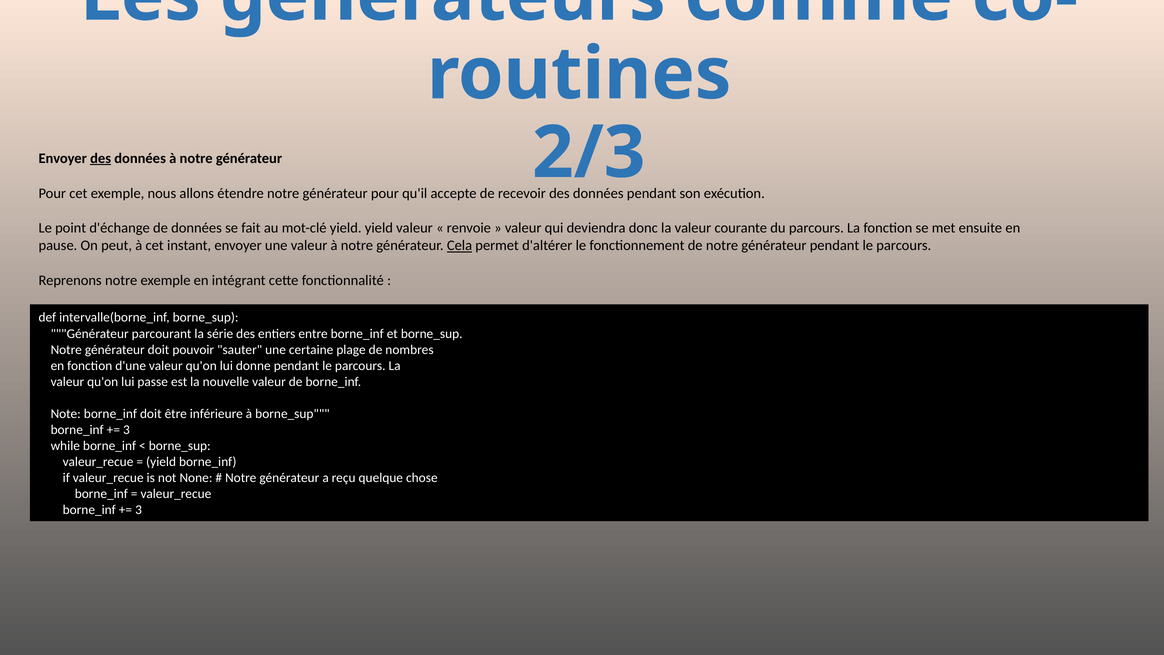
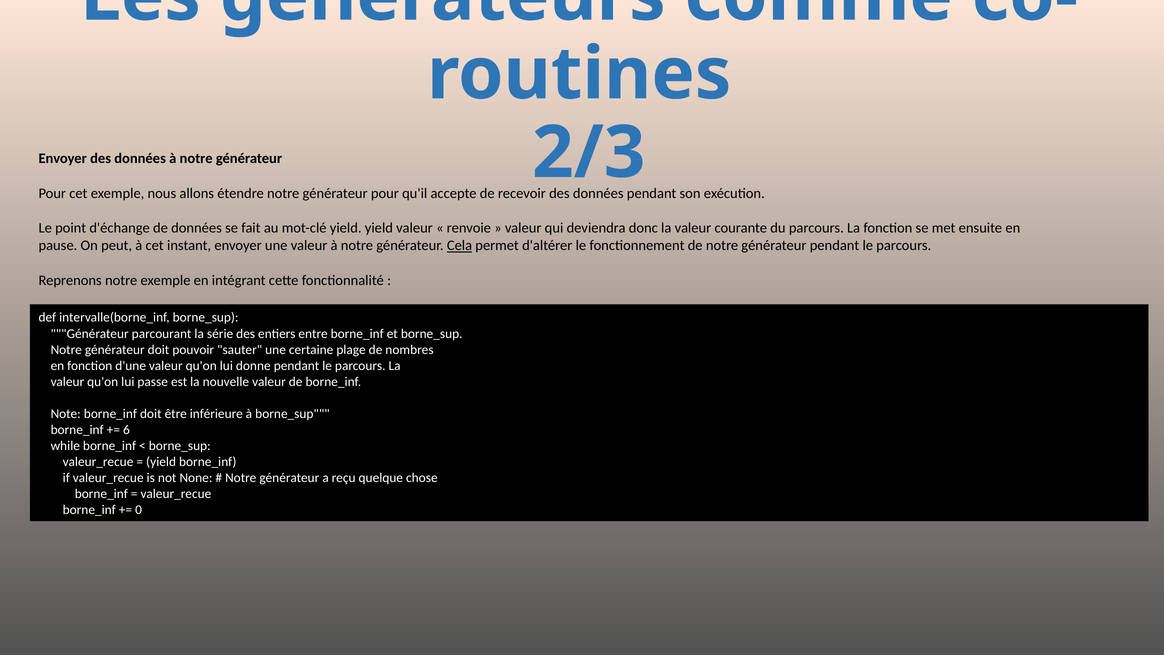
des underline: present -> none (101, 158)
3: 3 -> 6 (126, 430)
3: 3 -> 0 (139, 510)
